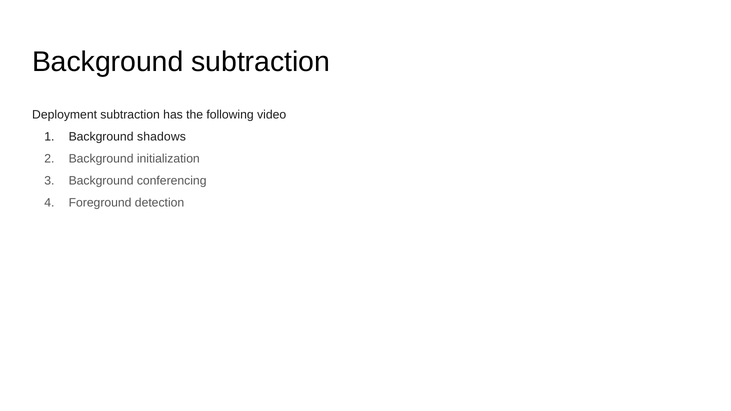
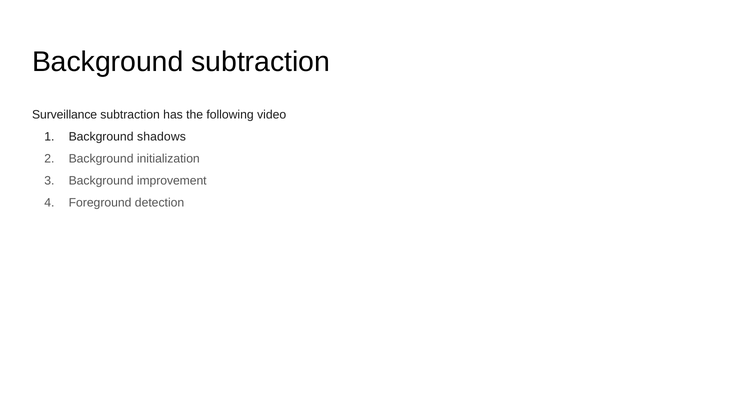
Deployment: Deployment -> Surveillance (65, 115)
conferencing: conferencing -> improvement (172, 181)
